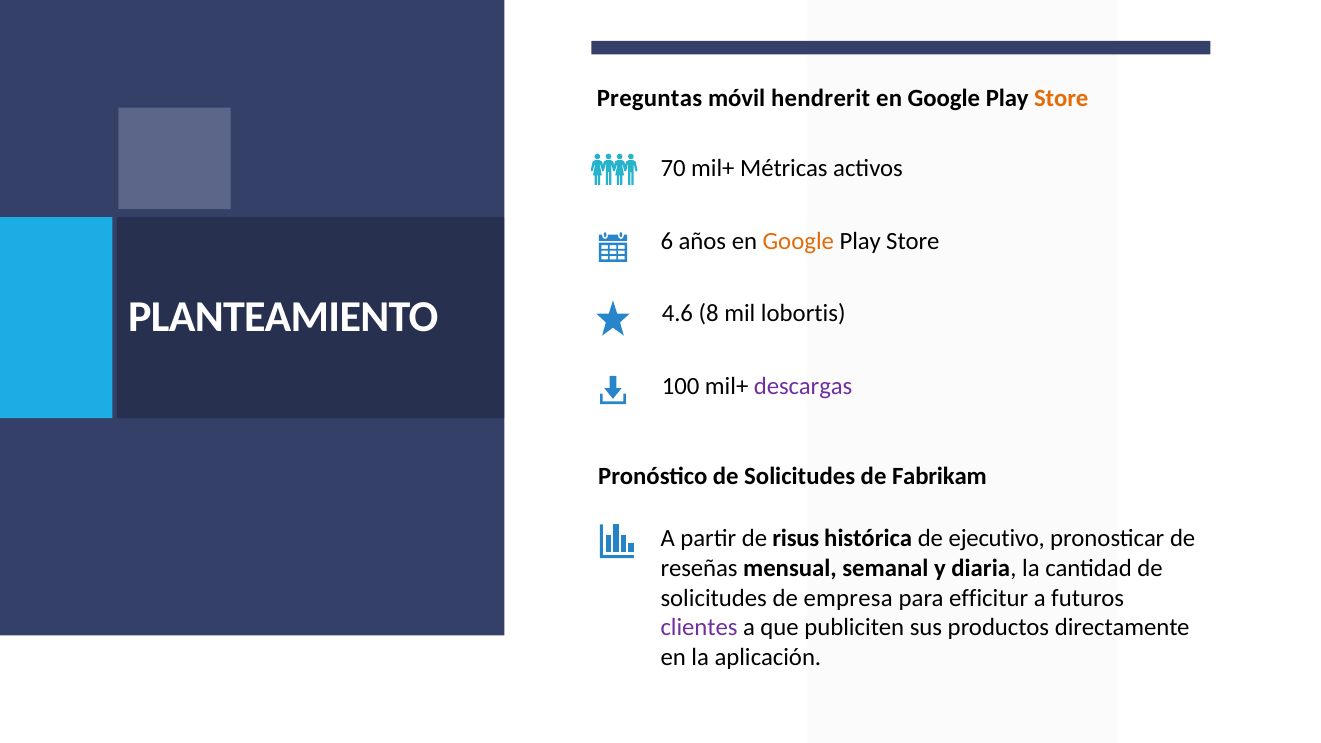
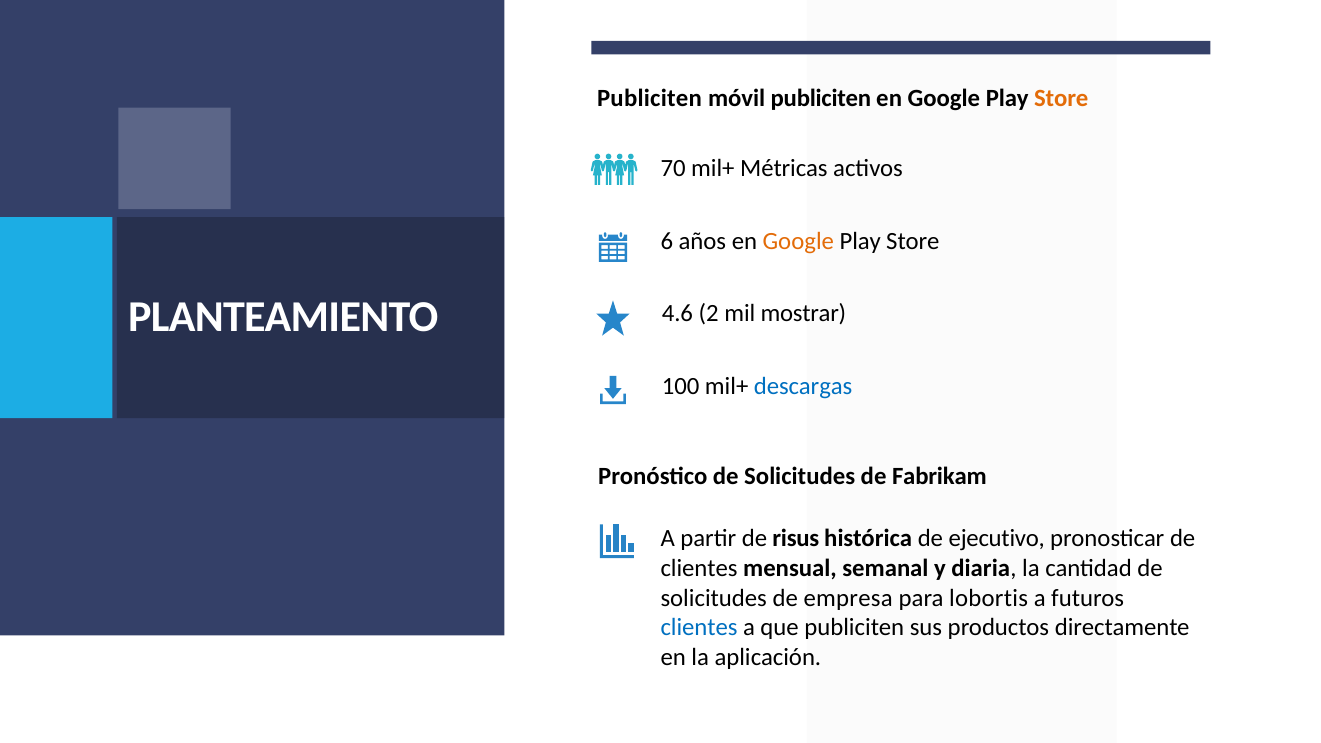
Preguntas: Preguntas -> Publiciten (649, 98)
móvil hendrerit: hendrerit -> publiciten (821, 98)
8: 8 -> 2 (709, 314)
lobortis: lobortis -> mostrar (803, 314)
descargas colour: purple -> blue (803, 386)
reseñas: reseñas -> clientes (699, 568)
efficitur: efficitur -> lobortis (989, 598)
clientes colour: purple -> blue (699, 628)
